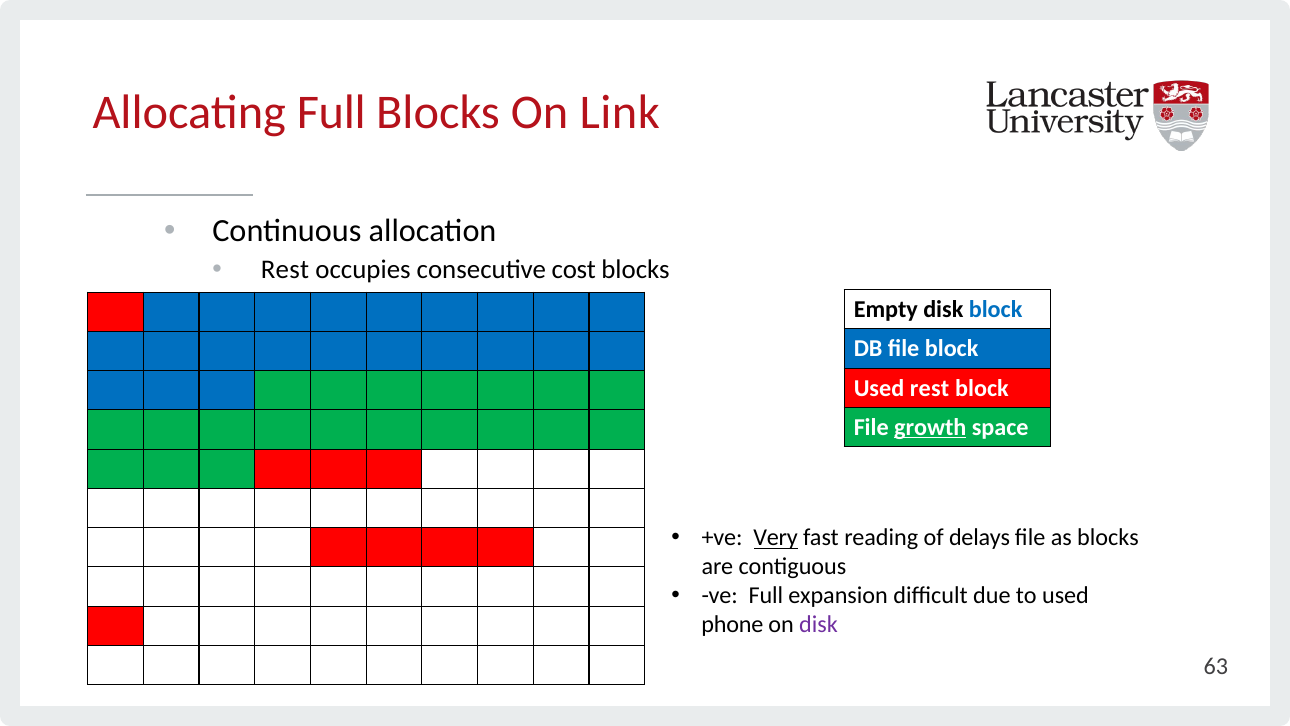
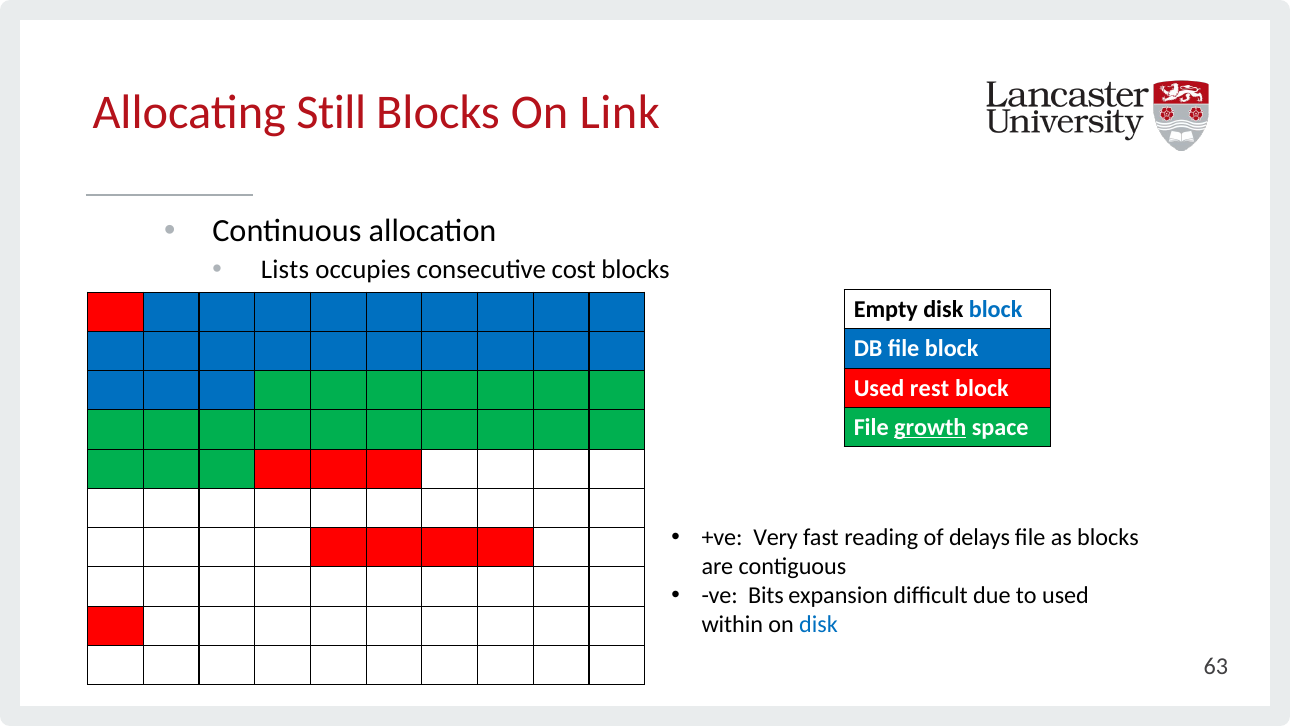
Allocating Full: Full -> Still (331, 113)
Rest: Rest -> Lists (285, 270)
Very underline: present -> none (776, 538)
ve Full: Full -> Bits (766, 596)
phone: phone -> within (732, 625)
disk colour: purple -> blue (819, 625)
